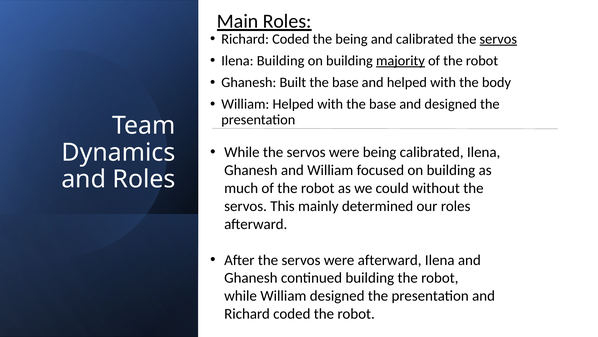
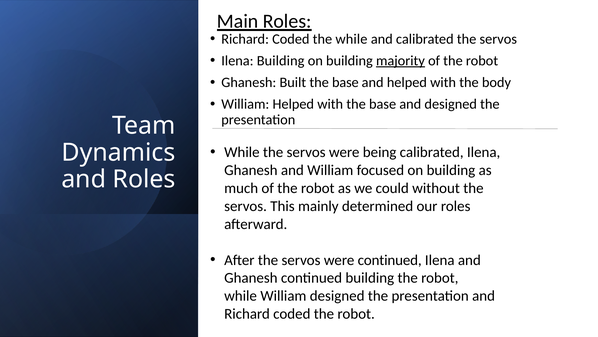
the being: being -> while (351, 39)
servos underline: present -> none (498, 39)
were afterward: afterward -> continued (390, 260)
